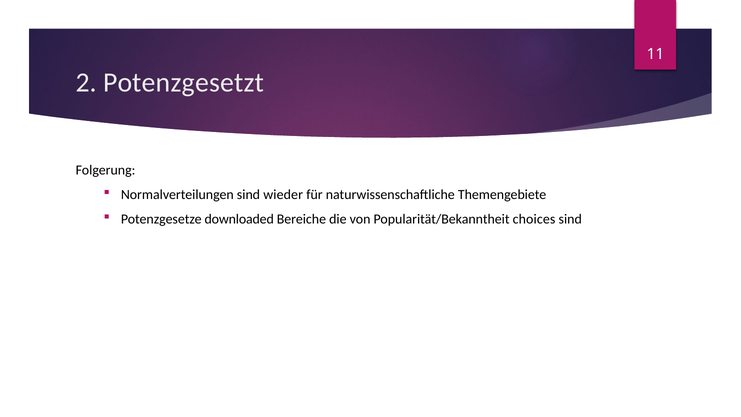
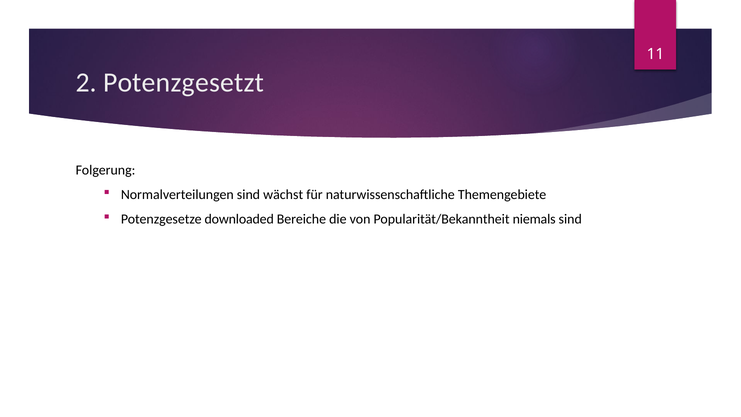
wieder: wieder -> wächst (283, 195)
choices: choices -> niemals (534, 219)
